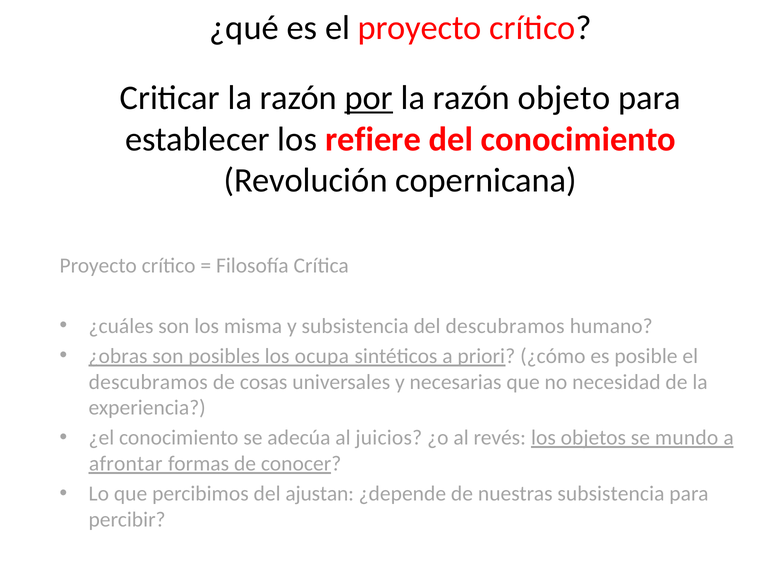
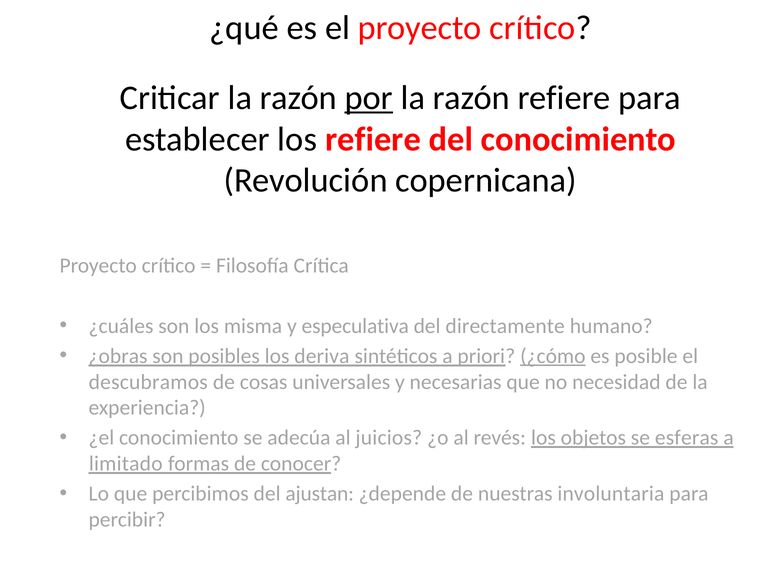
razón objeto: objeto -> refiere (564, 98)
y subsistencia: subsistencia -> especulativa (355, 326)
del descubramos: descubramos -> directamente (505, 326)
ocupa: ocupa -> deriva (322, 356)
¿cómo underline: none -> present (553, 356)
mundo: mundo -> esferas (687, 438)
afrontar: afrontar -> limitado (126, 464)
nuestras subsistencia: subsistencia -> involuntaria (611, 494)
